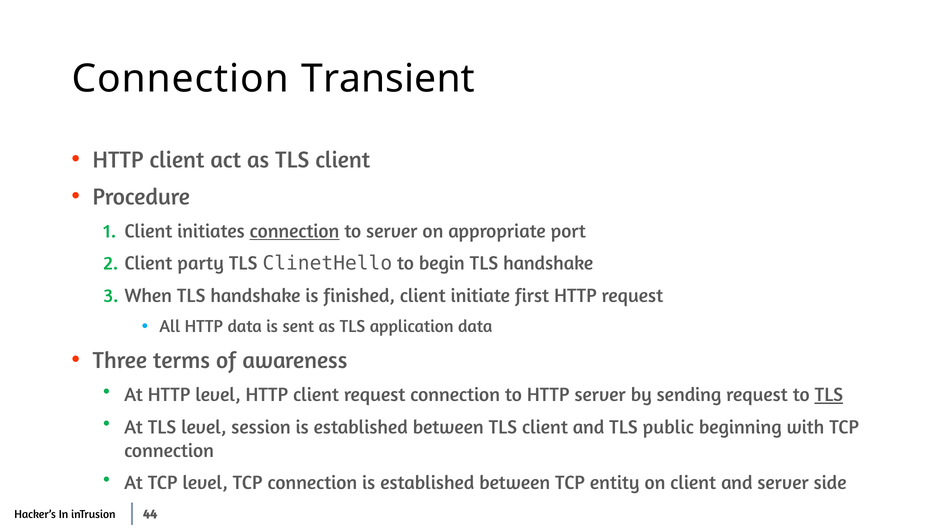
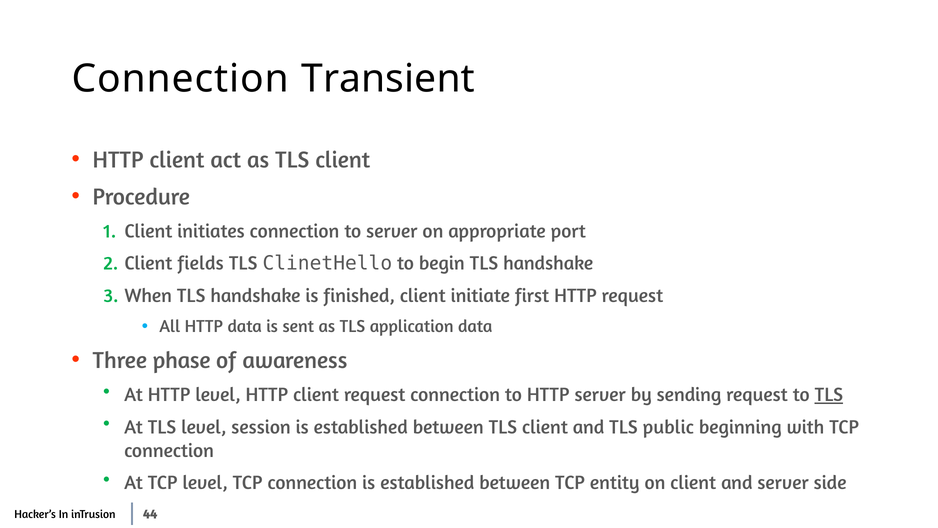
connection underline: present -> none (294, 231)
party: party -> fields (201, 263)
terms: terms -> phase (182, 360)
